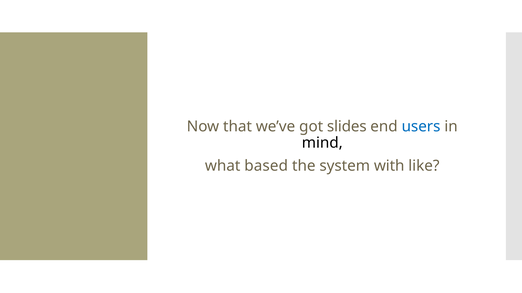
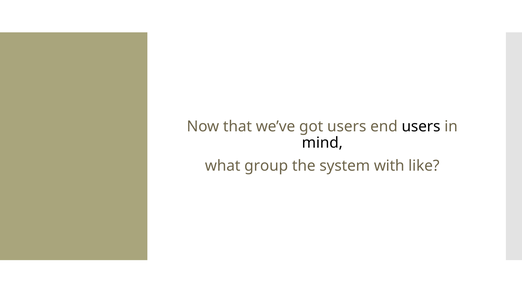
got slides: slides -> users (347, 127)
users colour: blue -> black (421, 127)
based: based -> group (266, 166)
